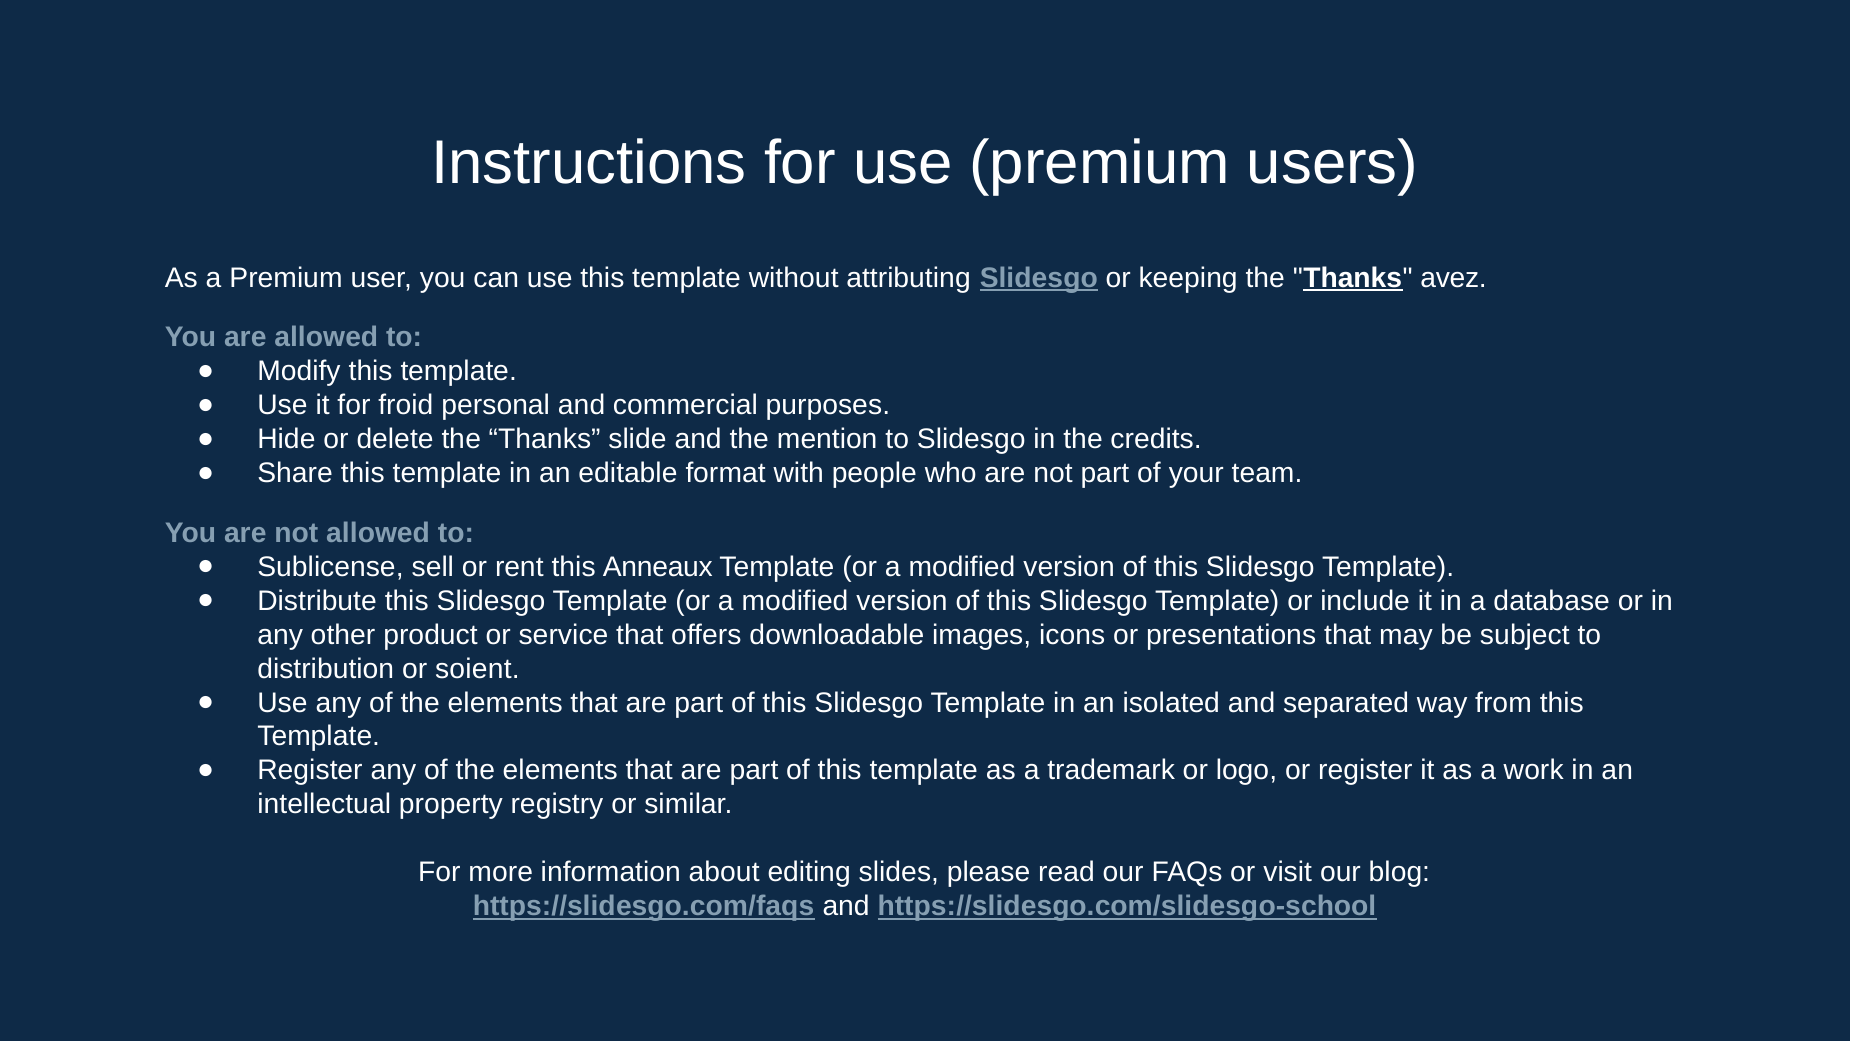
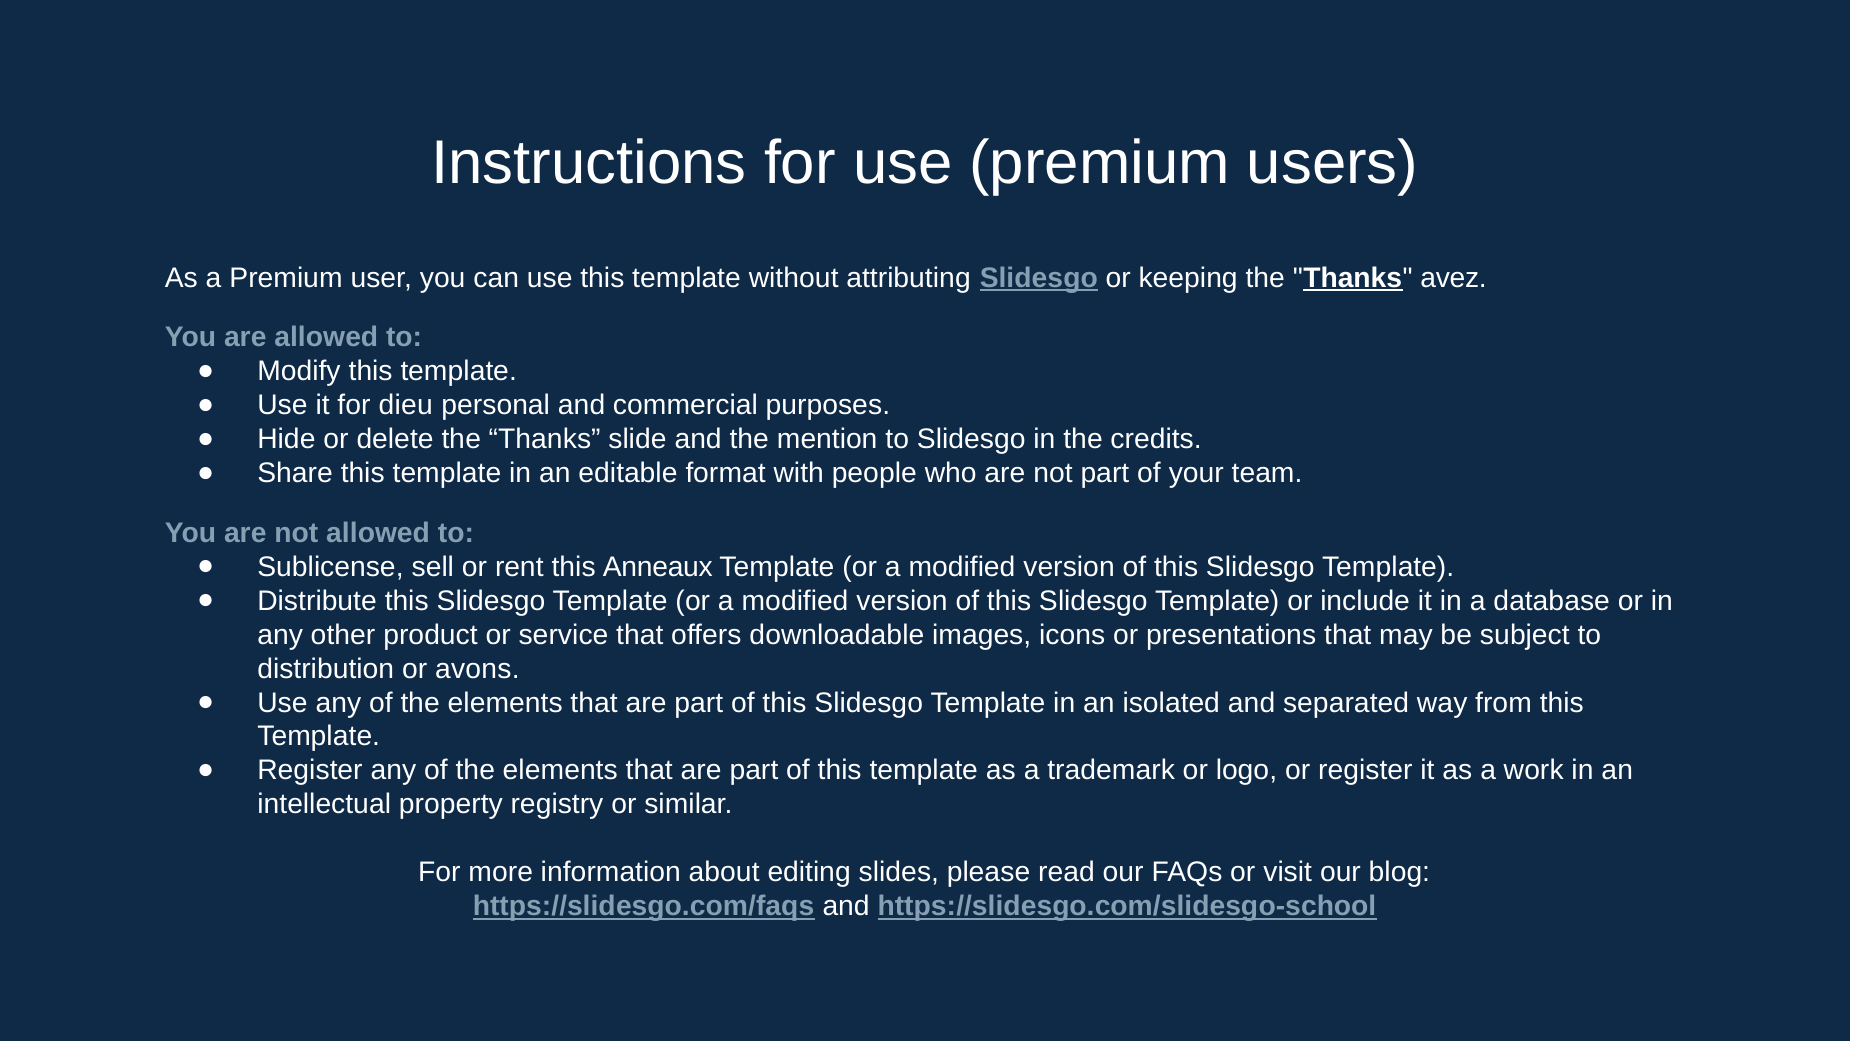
froid: froid -> dieu (406, 405)
soient: soient -> avons (477, 669)
